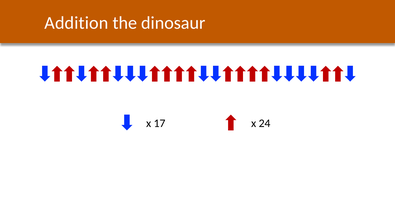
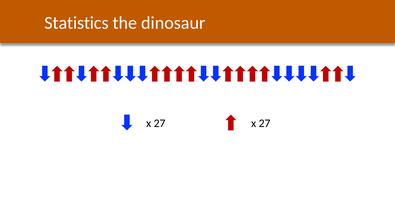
Addition: Addition -> Statistics (77, 23)
17: 17 -> 27 (160, 123)
24: 24 -> 27 (265, 123)
